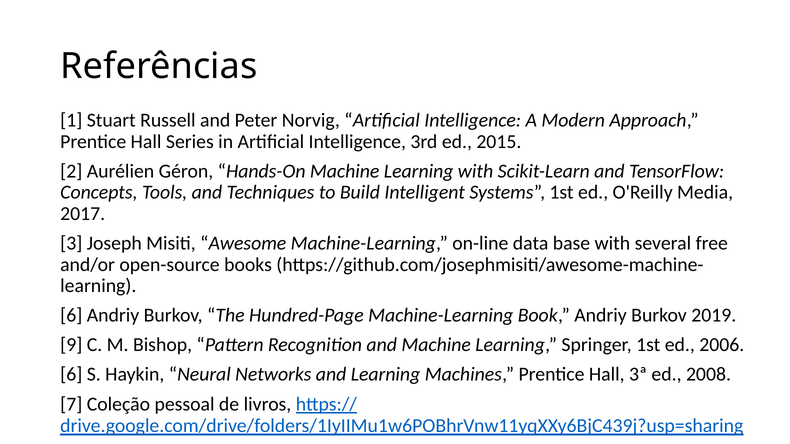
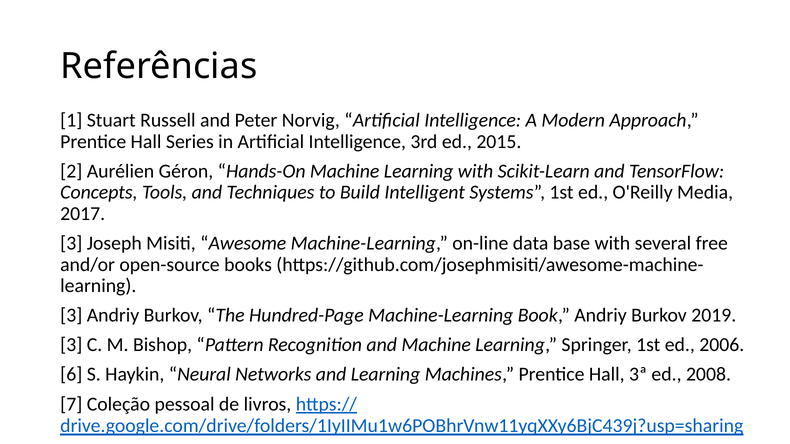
6: 6 -> 3 (71, 316)
9: 9 -> 3 (71, 345)
